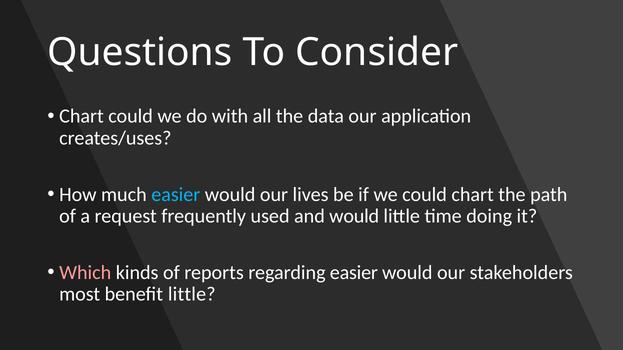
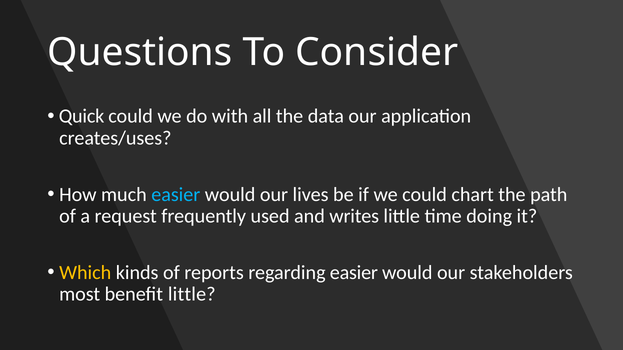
Chart: Chart -> Quick (82, 116)
and would: would -> writes (354, 216)
Which colour: pink -> yellow (85, 273)
